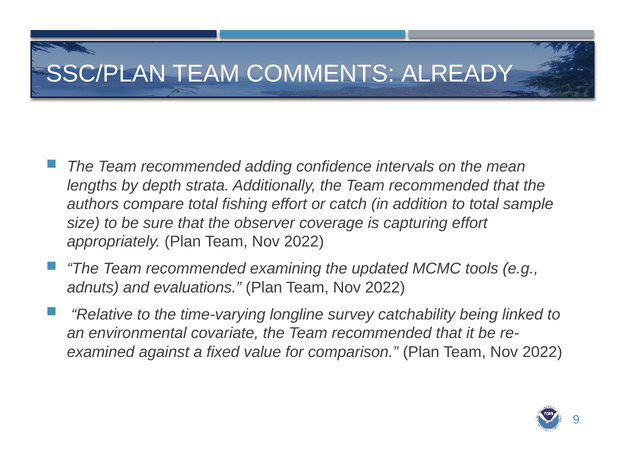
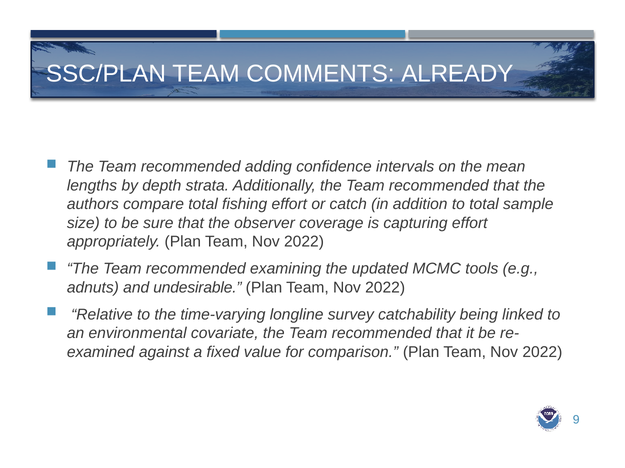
evaluations: evaluations -> undesirable (197, 288)
